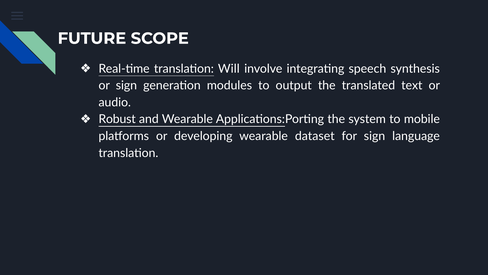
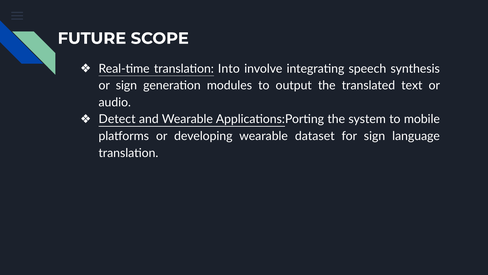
Will: Will -> Into (229, 69)
Robust: Robust -> Detect (117, 119)
